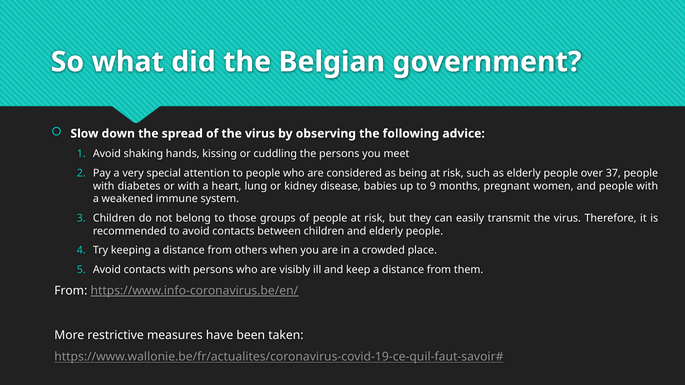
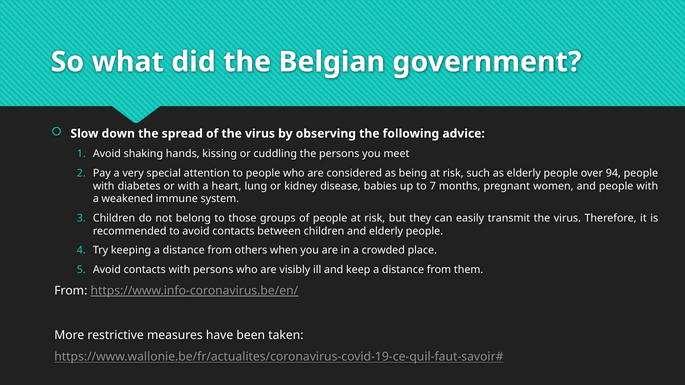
37: 37 -> 94 (613, 173)
9: 9 -> 7 (433, 186)
